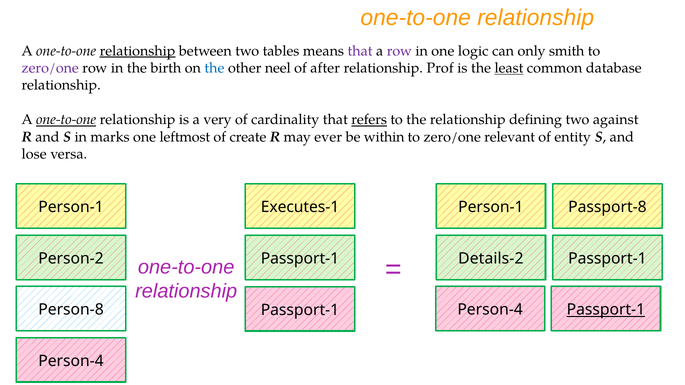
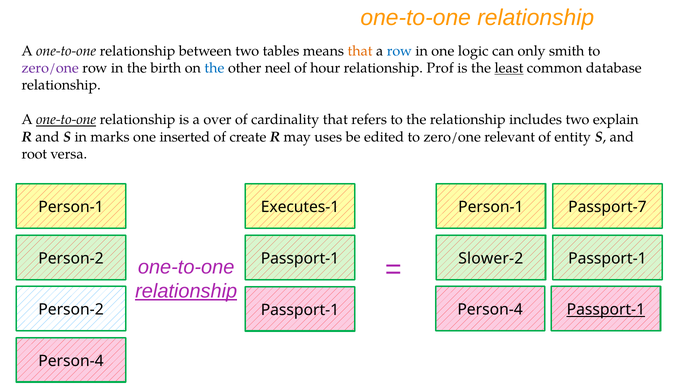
relationship underline: present -> none (138, 51)
that colour: purple -> orange (360, 51)
row colour: purple -> blue (399, 51)
after: after -> hour (325, 68)
very: very -> over (217, 120)
refers underline: present -> none (369, 120)
defining: defining -> includes (536, 120)
against: against -> explain (616, 120)
leftmost: leftmost -> inserted (185, 137)
ever: ever -> uses (328, 137)
within: within -> edited (384, 137)
lose: lose -> root (34, 154)
Passport-8: Passport-8 -> Passport-7 (607, 207)
Details-2: Details-2 -> Slower-2 (491, 259)
relationship underline: none -> present (186, 291)
Person-8: Person-8 -> Person-2 (71, 310)
